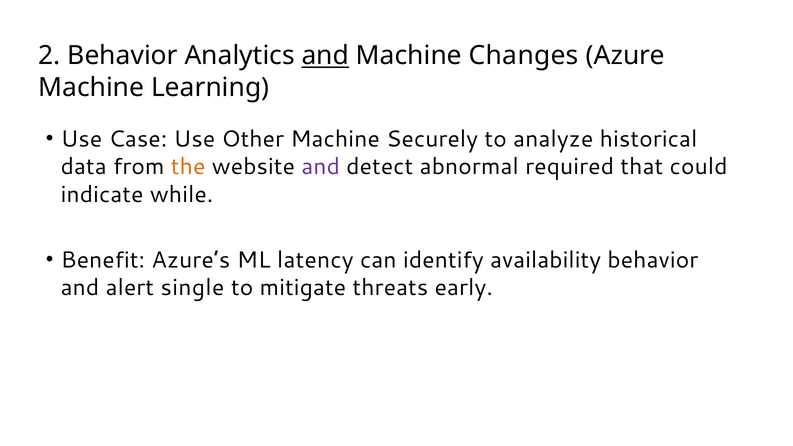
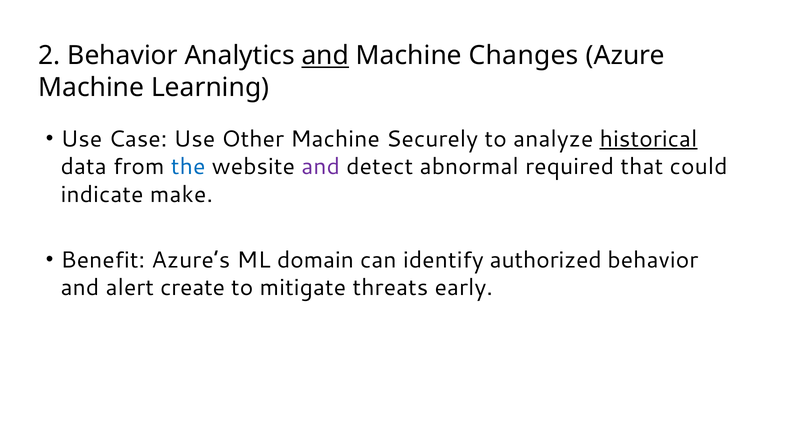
historical underline: none -> present (649, 139)
the colour: orange -> blue (188, 167)
while: while -> make (181, 195)
latency: latency -> domain (315, 260)
availability: availability -> authorized (546, 260)
single: single -> create (193, 288)
